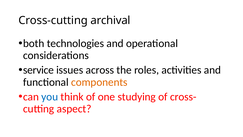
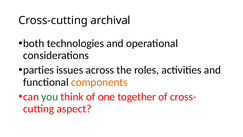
service: service -> parties (38, 70)
you colour: blue -> green (50, 97)
studying: studying -> together (137, 97)
